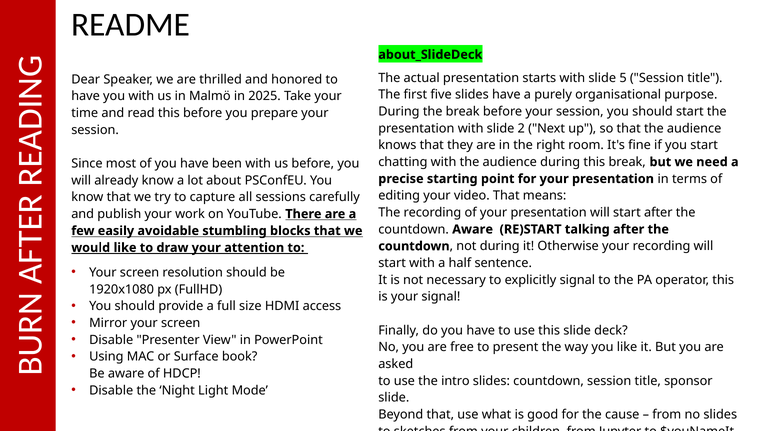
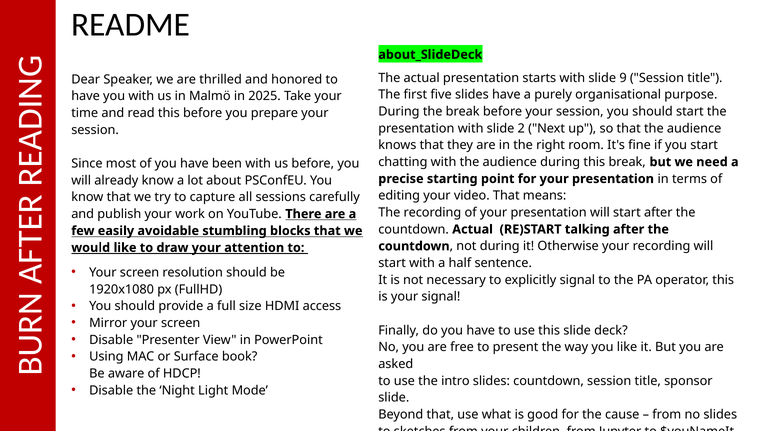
5: 5 -> 9 (623, 78)
countdown Aware: Aware -> Actual (473, 229)
